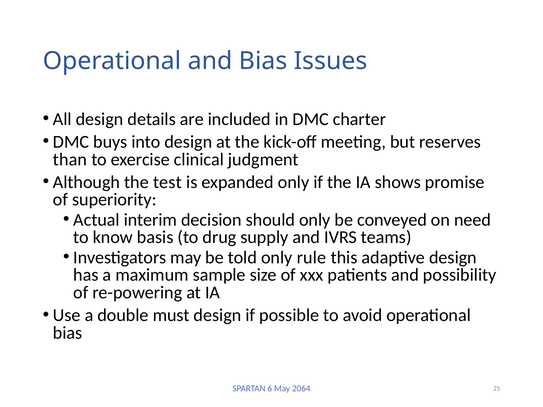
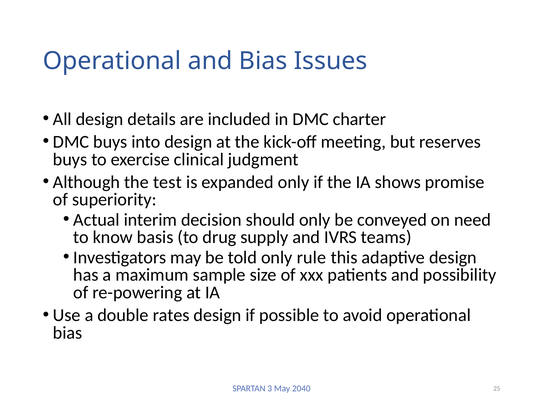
than: than -> buys (70, 159)
must: must -> rates (171, 315)
6: 6 -> 3 (270, 389)
2064: 2064 -> 2040 (301, 389)
